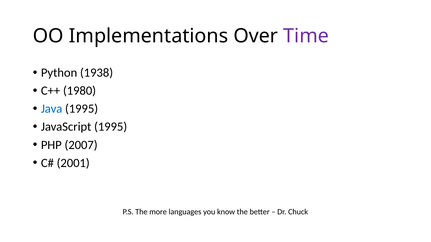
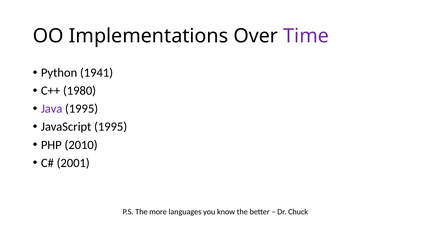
1938: 1938 -> 1941 (97, 73)
Java colour: blue -> purple (52, 109)
2007: 2007 -> 2010 (81, 145)
